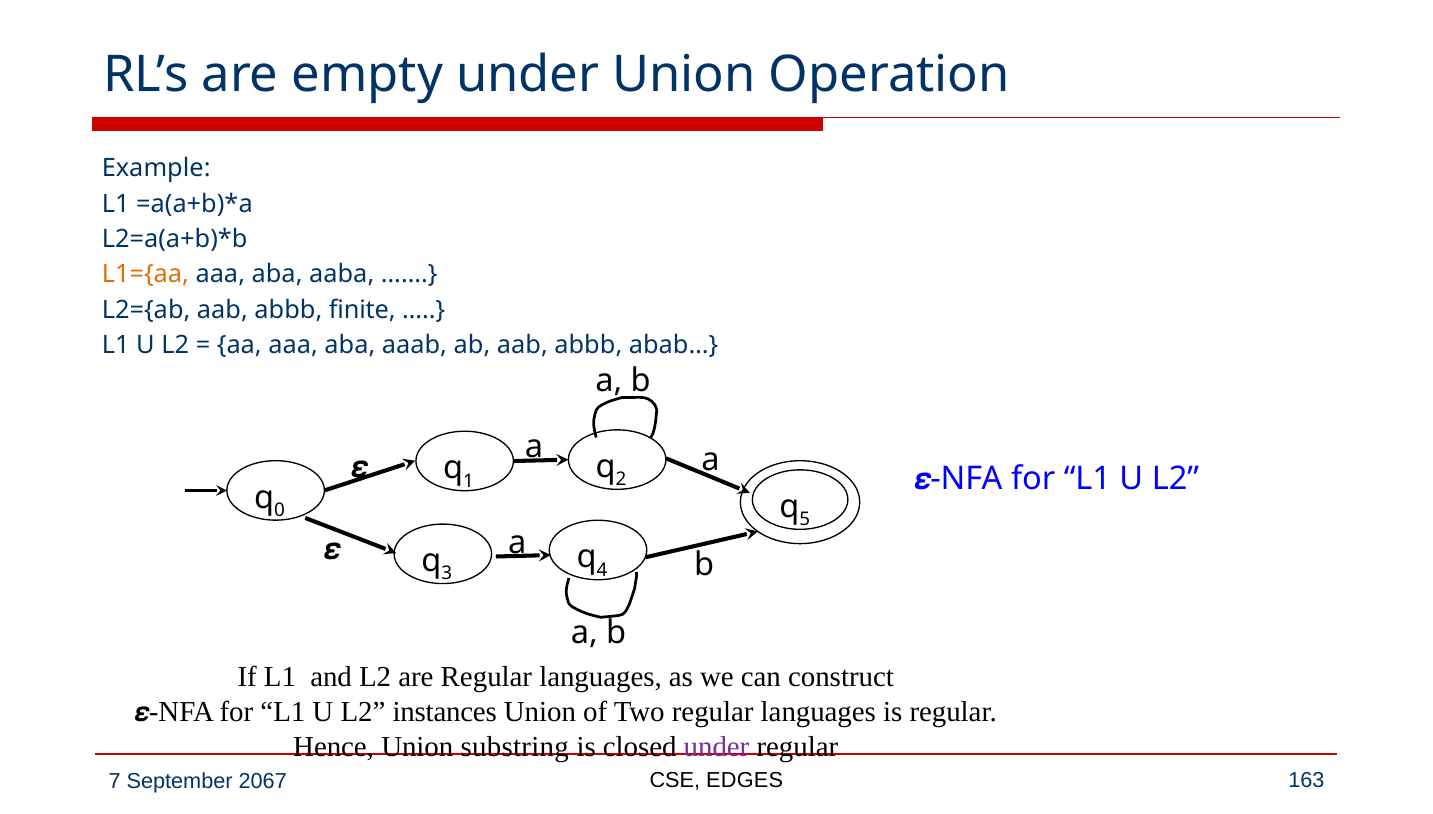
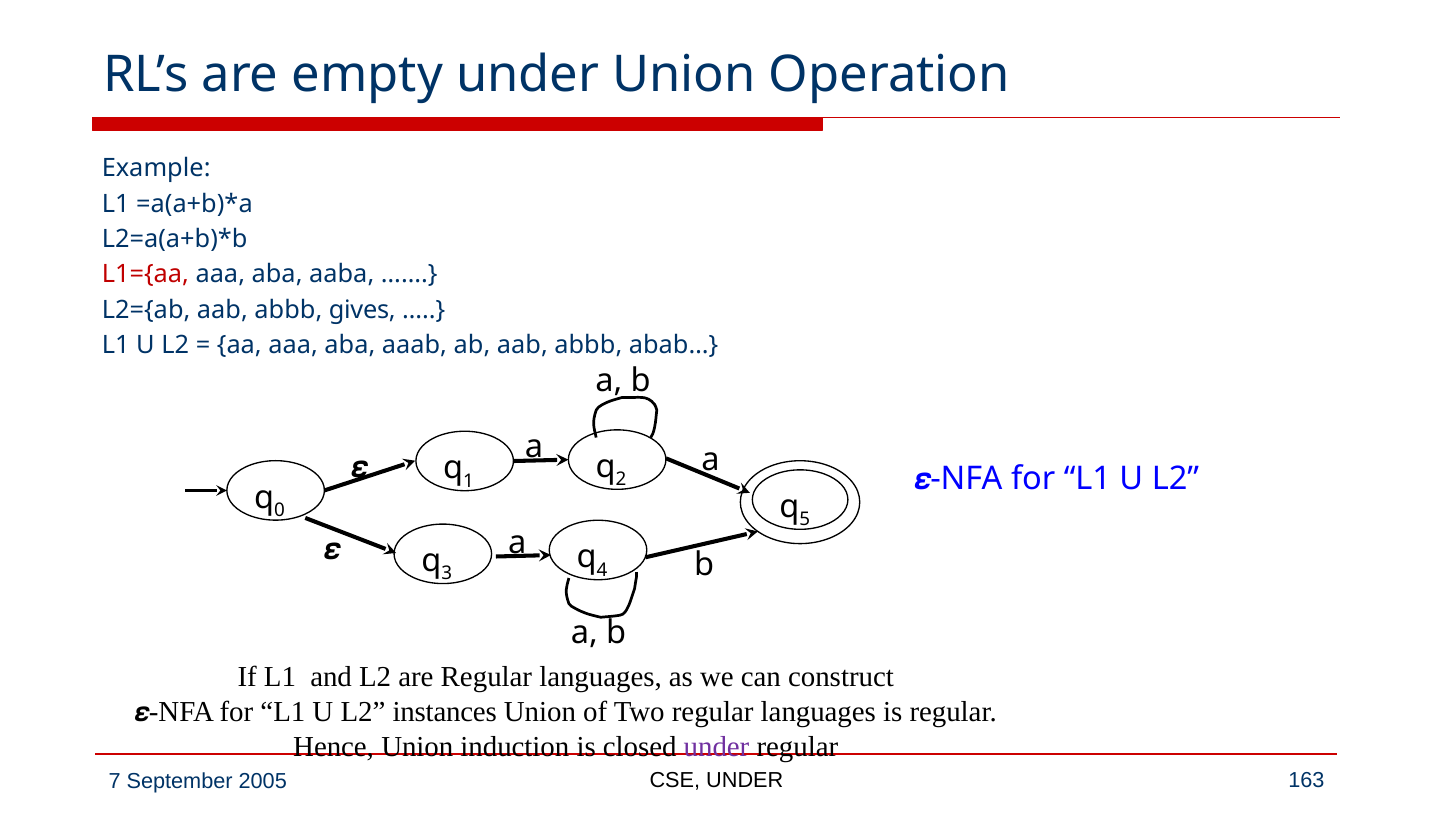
L1={aa colour: orange -> red (145, 275)
finite: finite -> gives (362, 310)
substring: substring -> induction (515, 747)
2067: 2067 -> 2005 (263, 781)
CSE EDGES: EDGES -> UNDER (745, 781)
